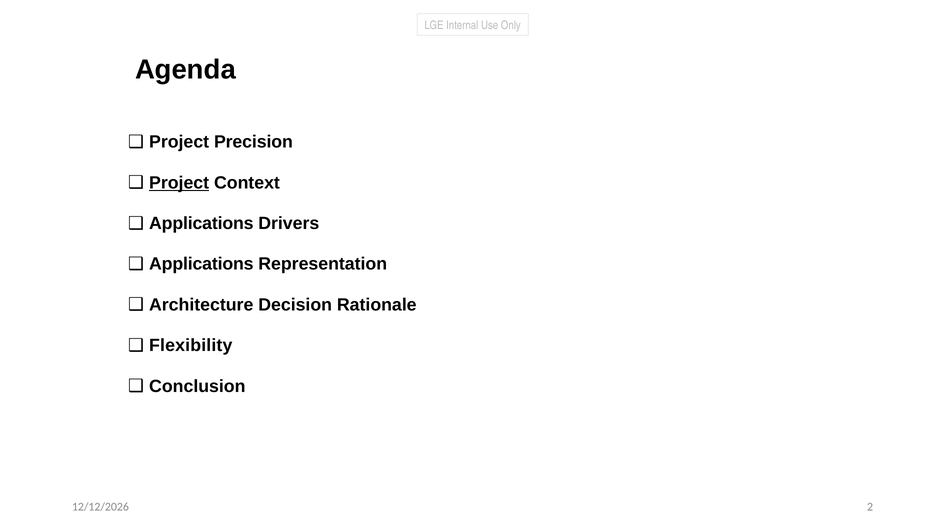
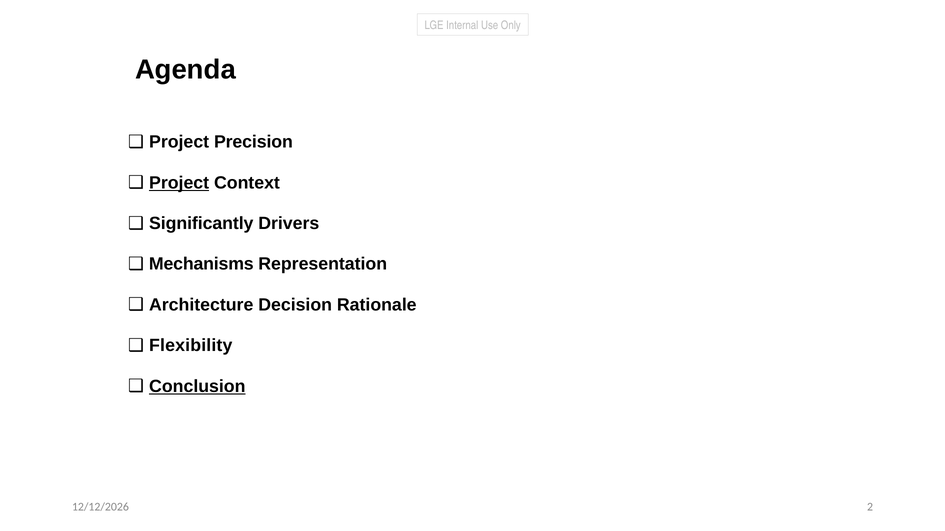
Applications: Applications -> Significantly (201, 224)
Applications: Applications -> Mechanisms (201, 264)
Conclusion underline: none -> present (197, 387)
